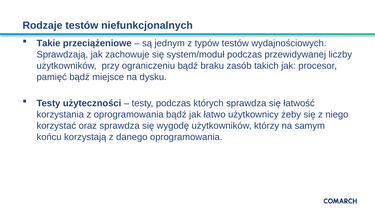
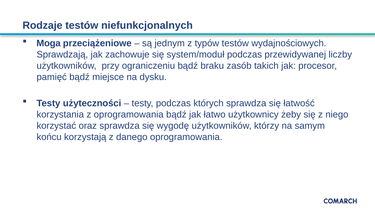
Takie: Takie -> Moga (48, 43)
